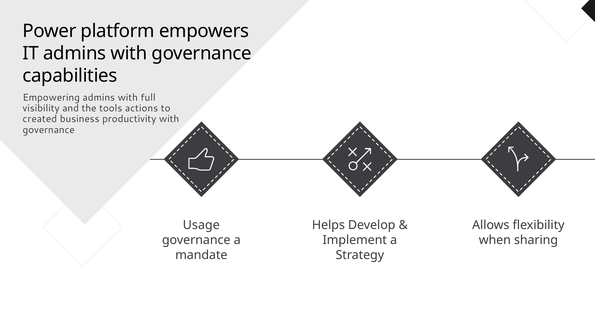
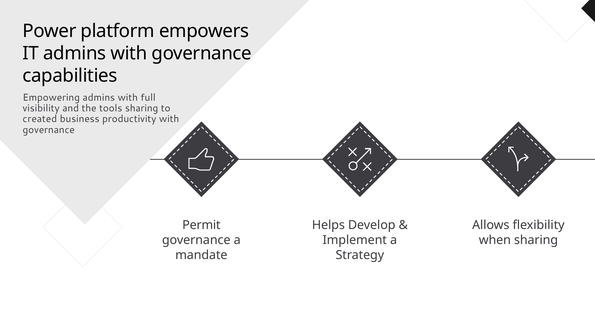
tools actions: actions -> sharing (142, 108)
Usage: Usage -> Permit (201, 225)
